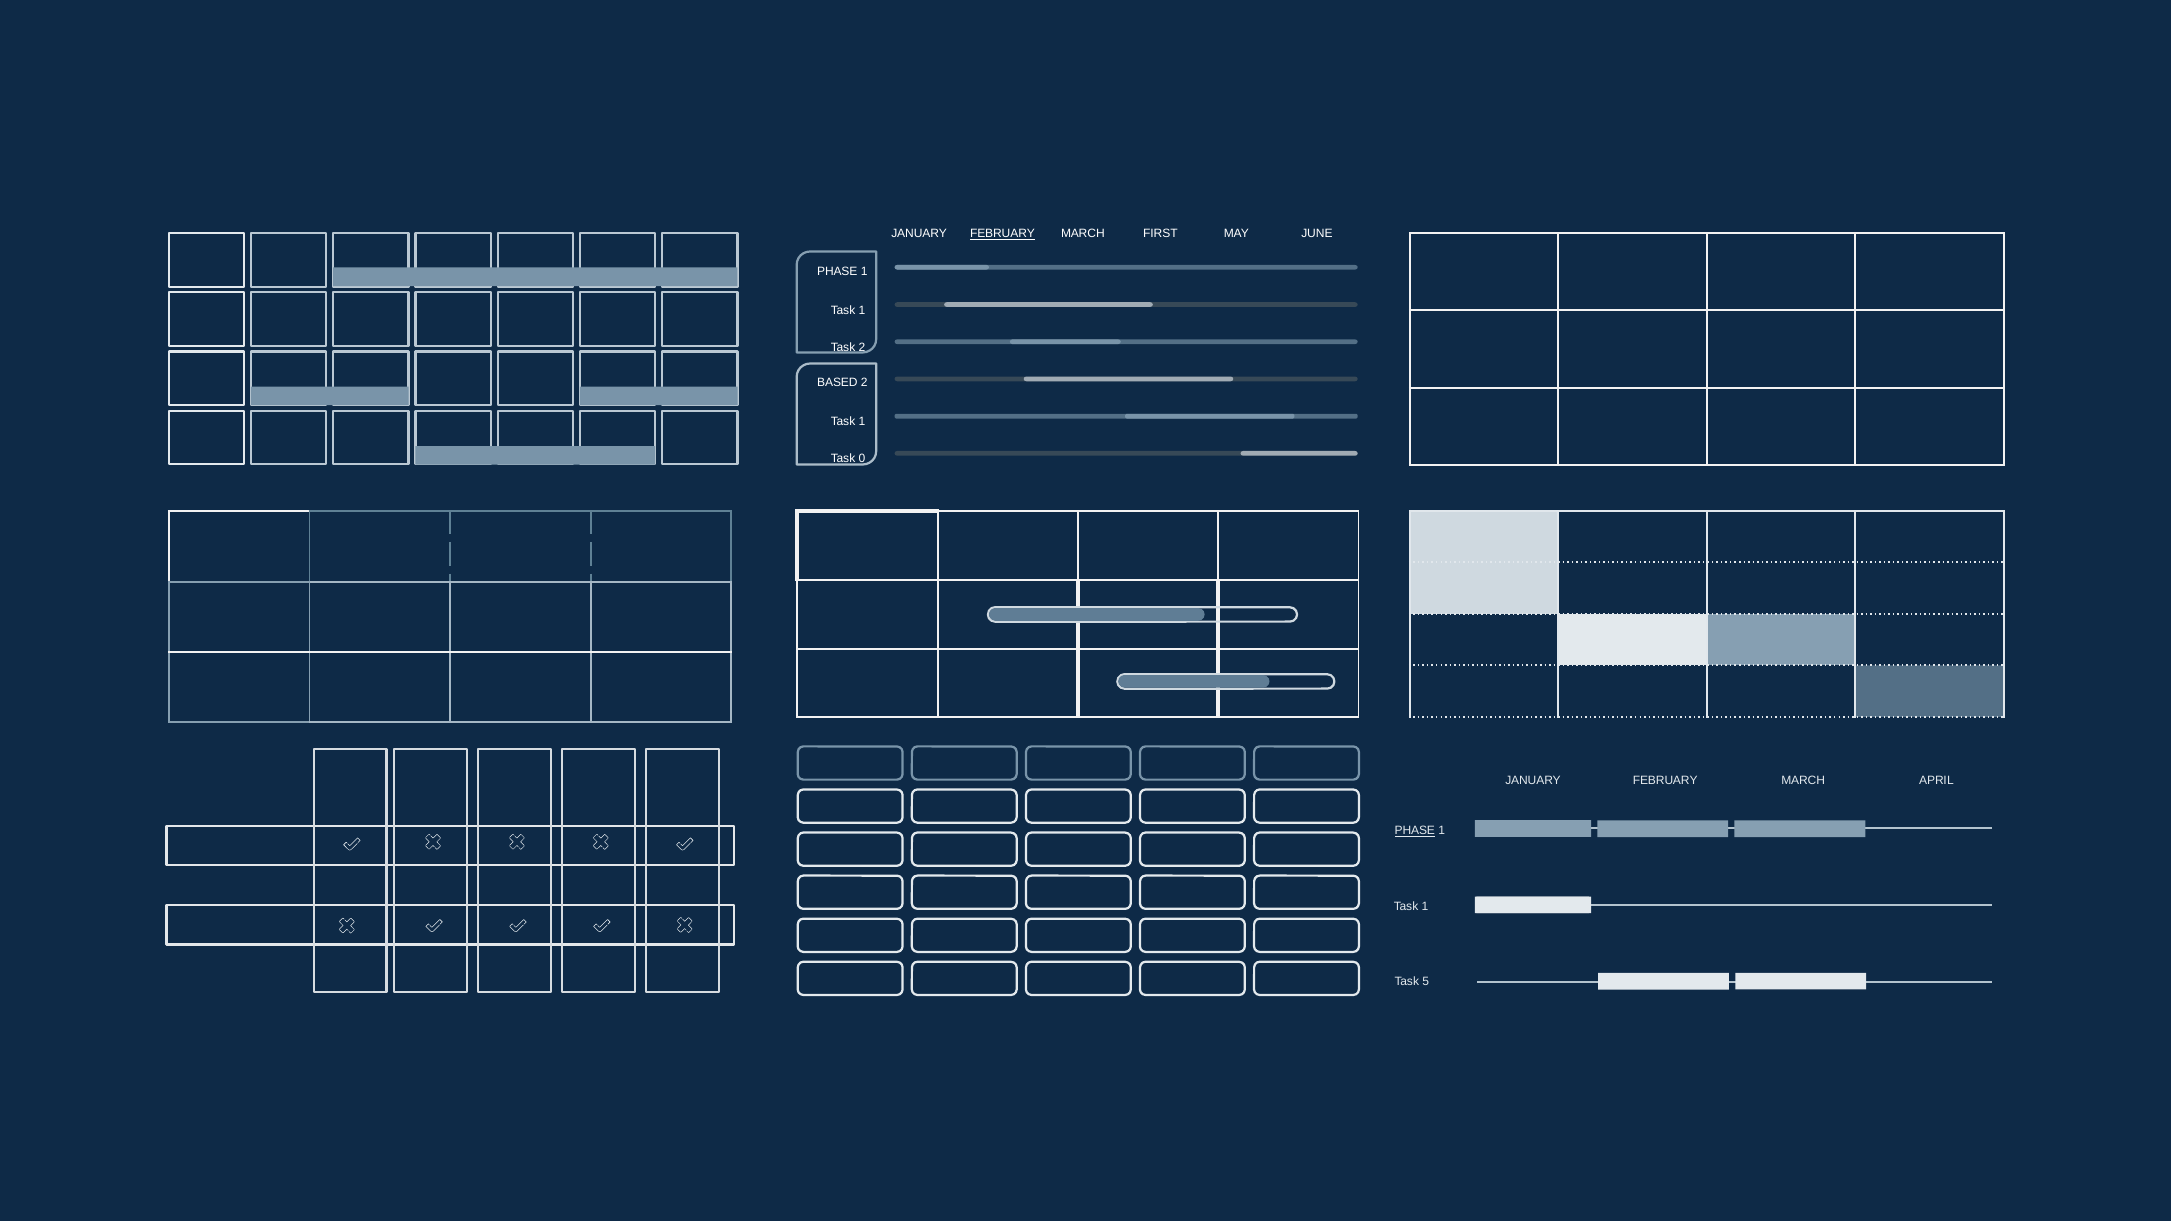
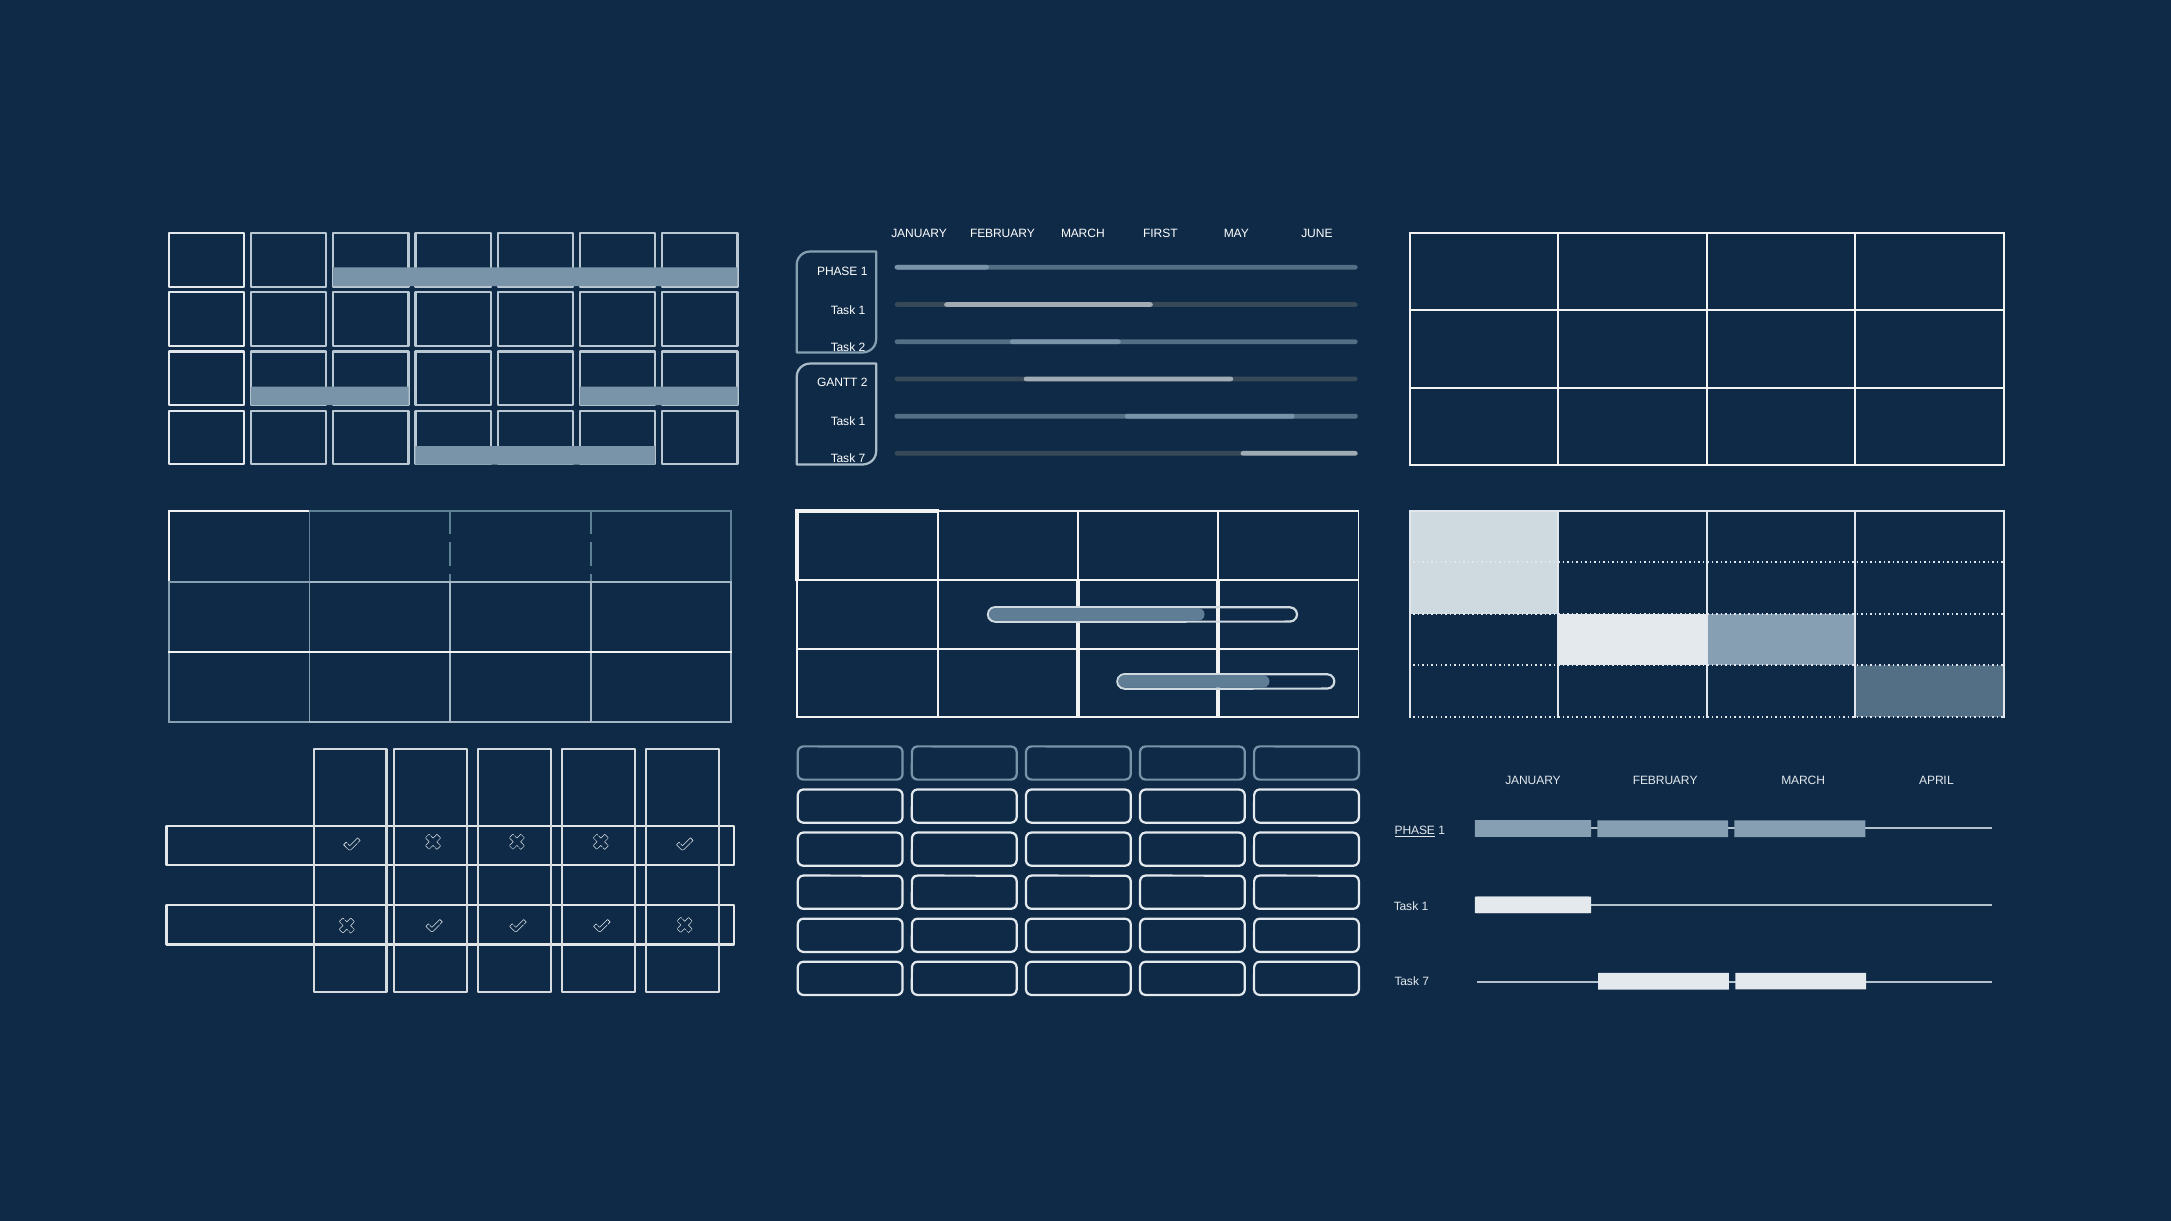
FEBRUARY underline: present -> none (1002, 234)
BASED: BASED -> GANTT (837, 382)
0: 0 -> 7 (862, 459)
5: 5 -> 7 (1426, 982)
